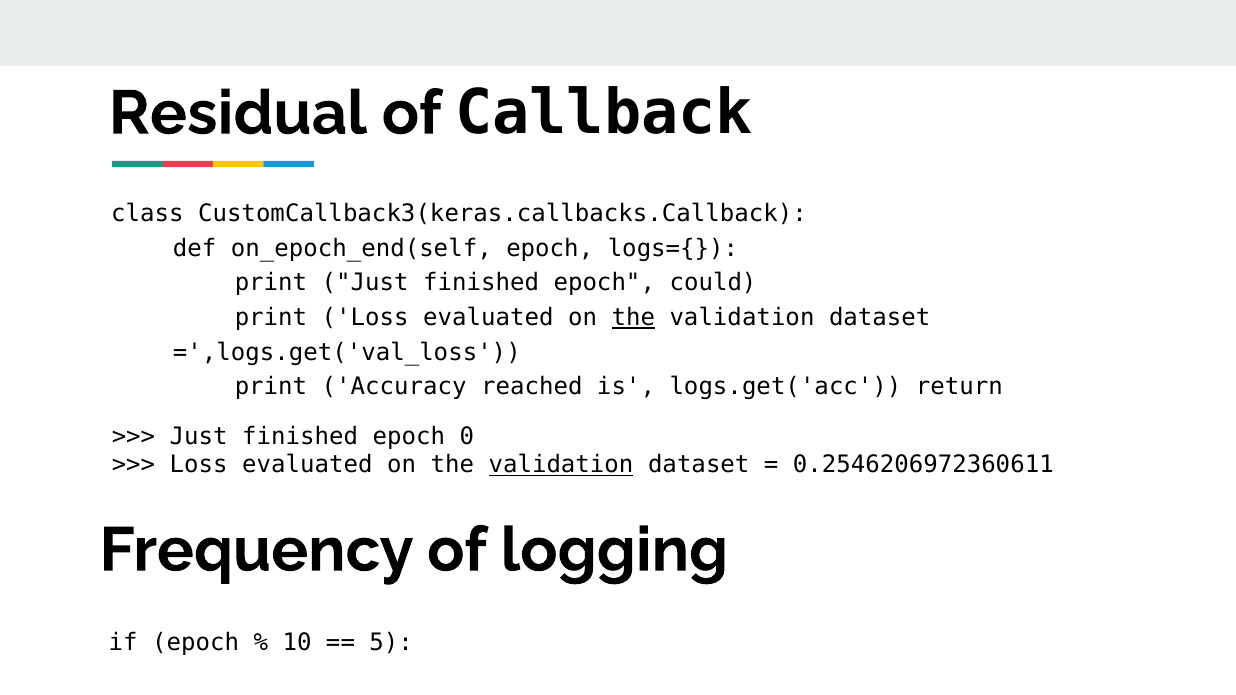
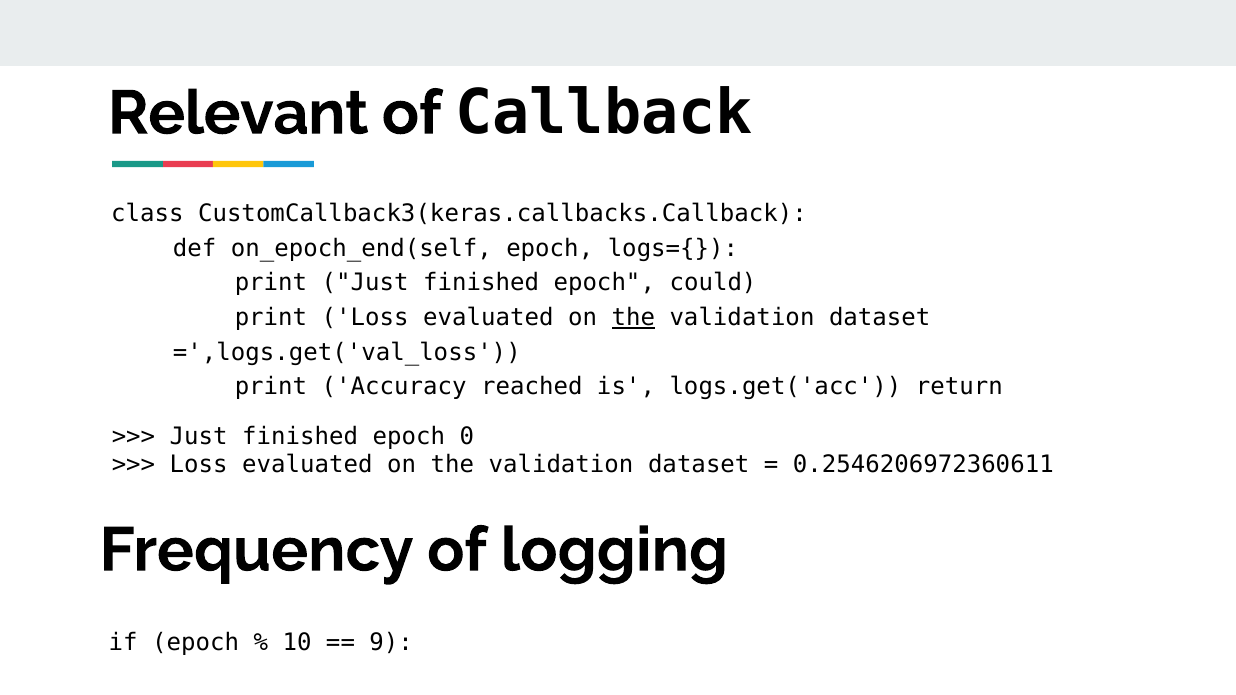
Residual: Residual -> Relevant (238, 113)
validation underline: present -> none (561, 465)
5: 5 -> 9 (391, 643)
